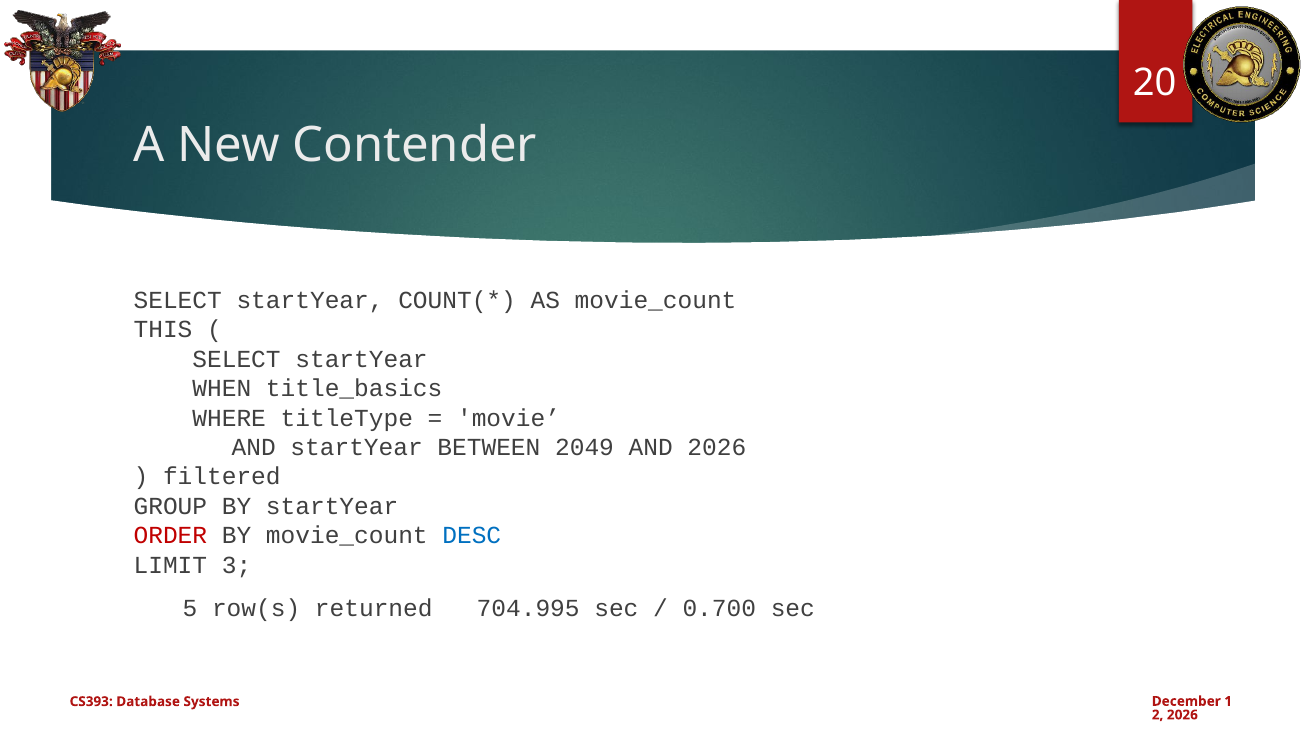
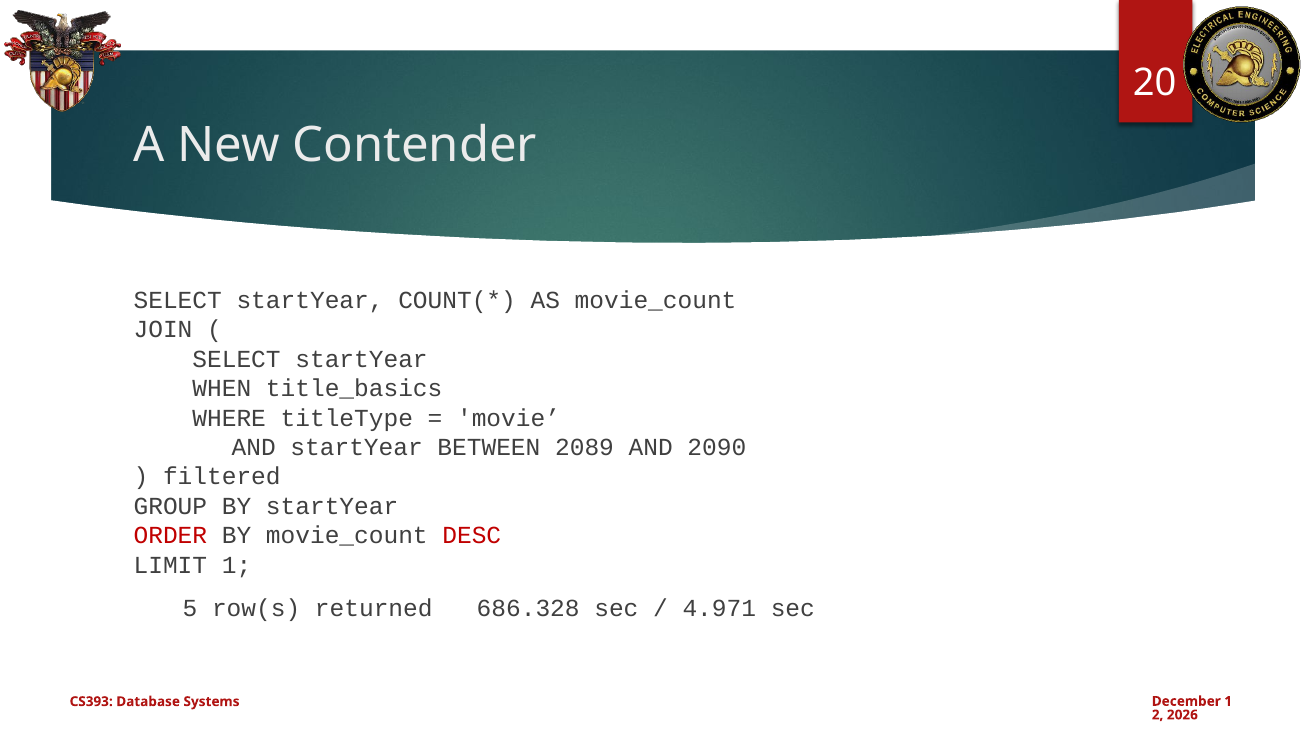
THIS: THIS -> JOIN (163, 330)
2049: 2049 -> 2089 (585, 447)
AND 2026: 2026 -> 2090 (717, 447)
DESC colour: blue -> red (472, 536)
LIMIT 3: 3 -> 1 (237, 565)
704.995: 704.995 -> 686.328 (528, 608)
0.700: 0.700 -> 4.971 (719, 608)
